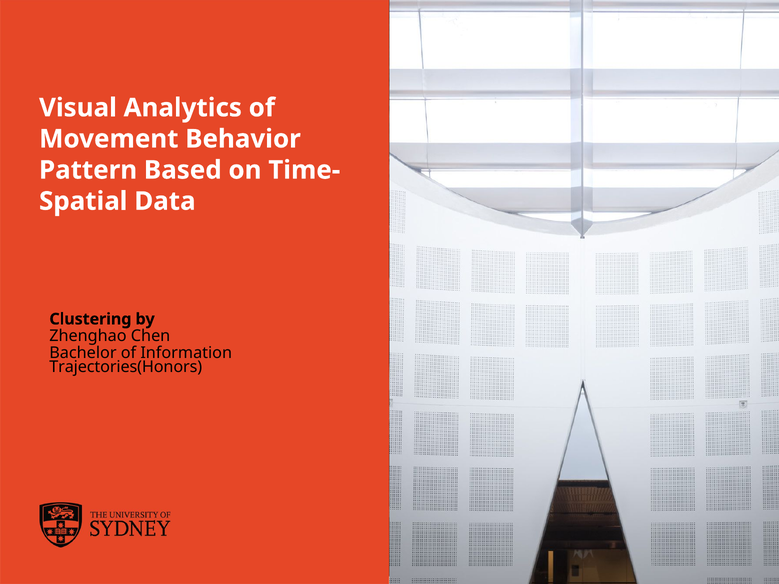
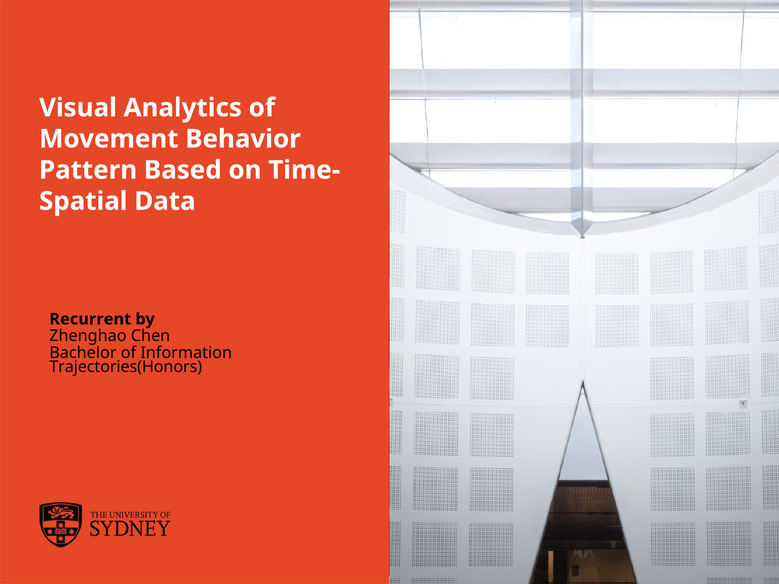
Clustering: Clustering -> Recurrent (90, 319)
